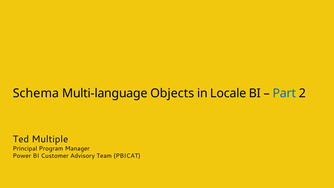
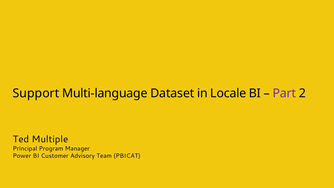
Schema: Schema -> Support (36, 93)
Objects: Objects -> Dataset (172, 93)
Part colour: blue -> purple (284, 93)
